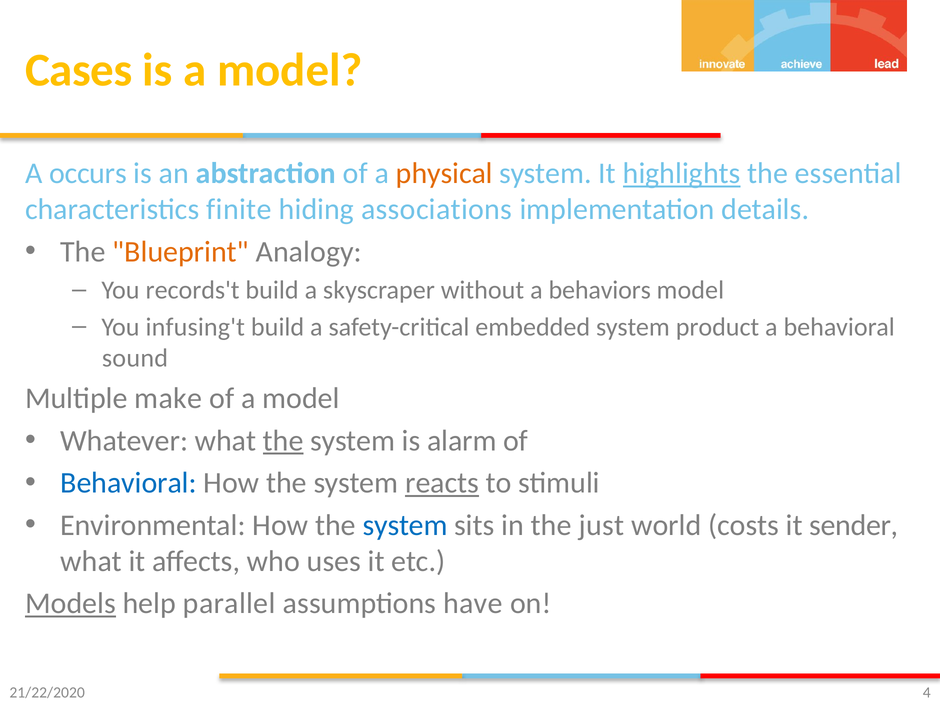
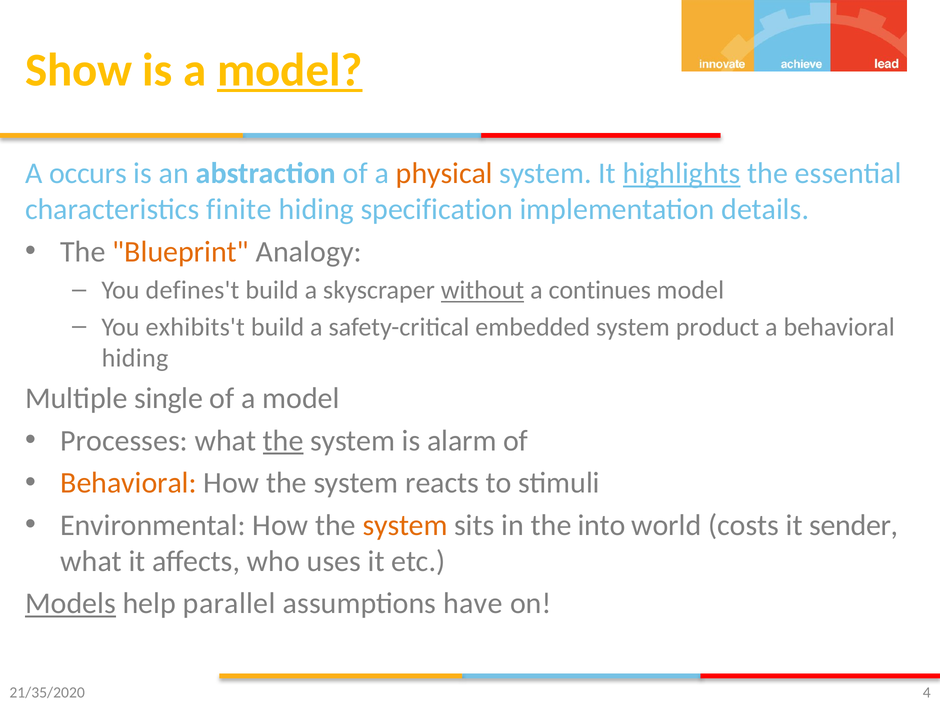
Cases: Cases -> Show (79, 70)
model underline: none -> present (290, 70)
associations: associations -> specification (437, 209)
records't: records't -> defines't (192, 290)
without underline: none -> present (482, 290)
behaviors: behaviors -> continues (600, 290)
infusing't: infusing't -> exhibits't (195, 327)
sound: sound -> hiding (135, 358)
make: make -> single (169, 398)
Whatever: Whatever -> Processes (124, 441)
Behavioral colour: blue -> orange (129, 483)
reacts underline: present -> none (442, 483)
system colour: blue -> orange (405, 525)
just: just -> into (602, 525)
21/22/2020: 21/22/2020 -> 21/35/2020 (47, 693)
